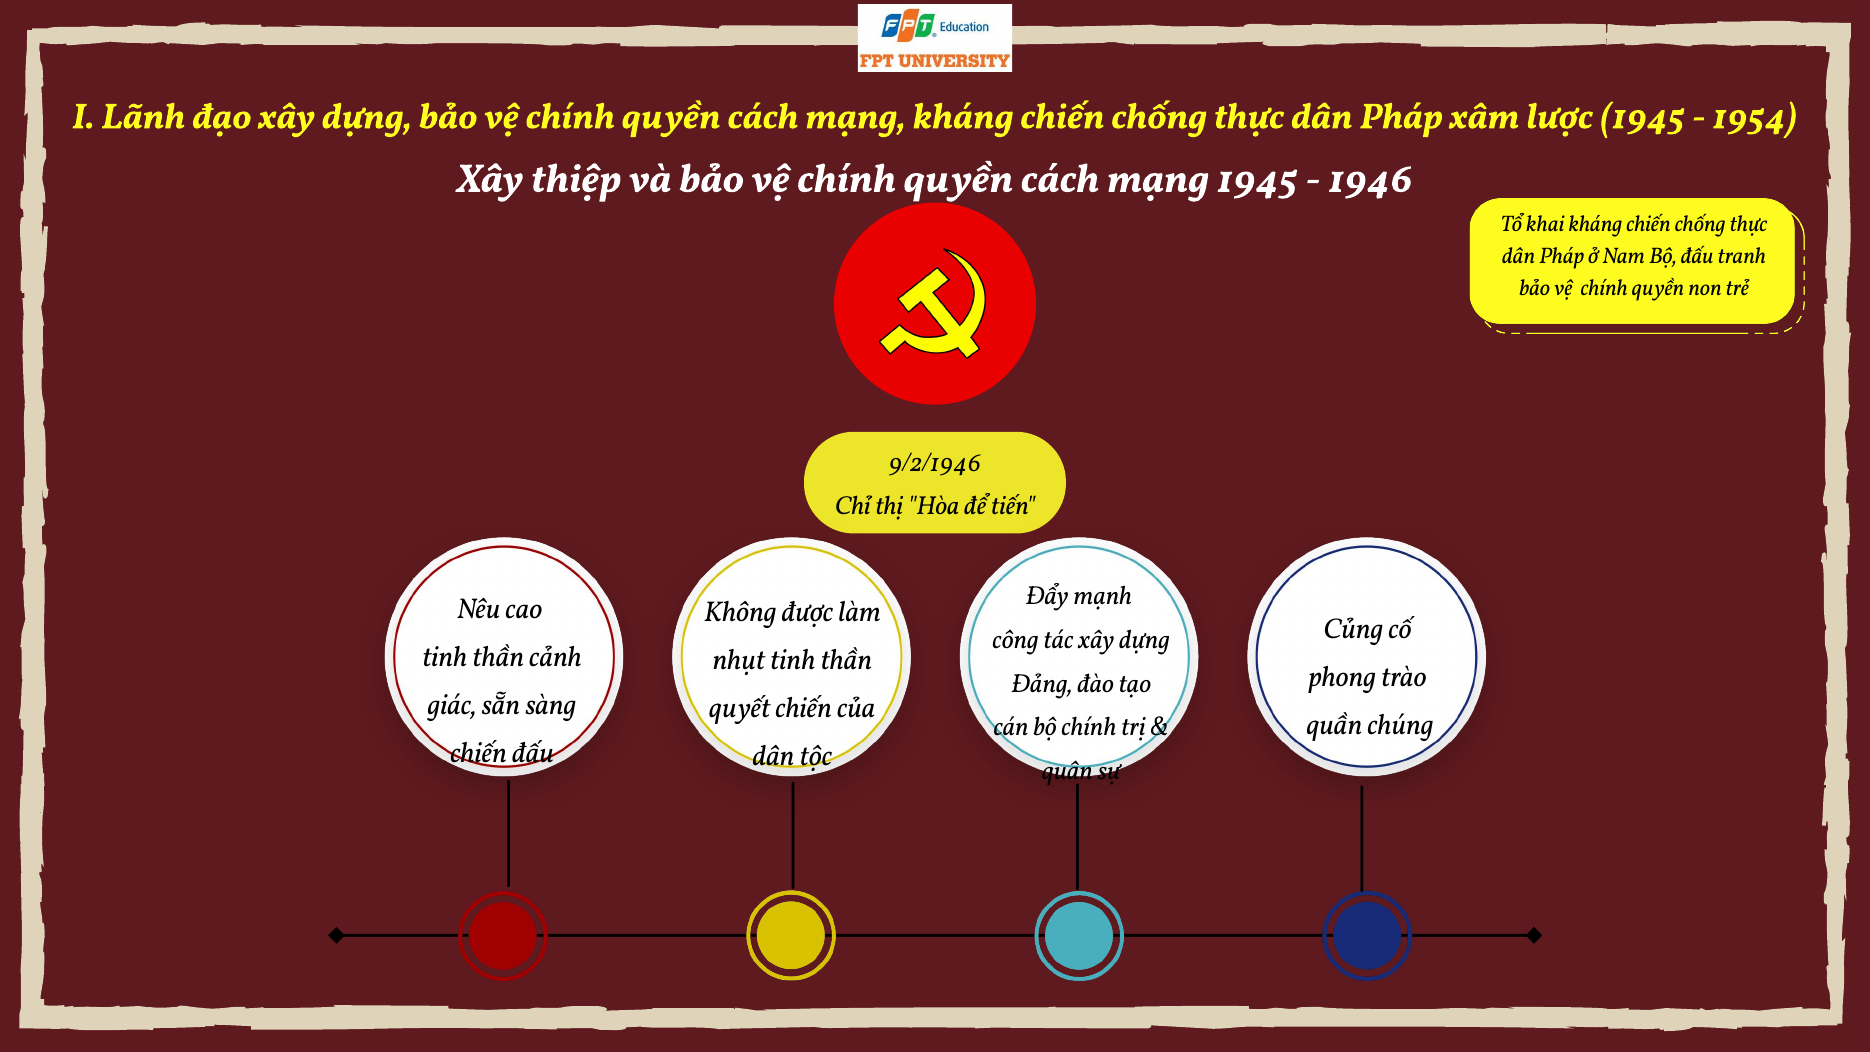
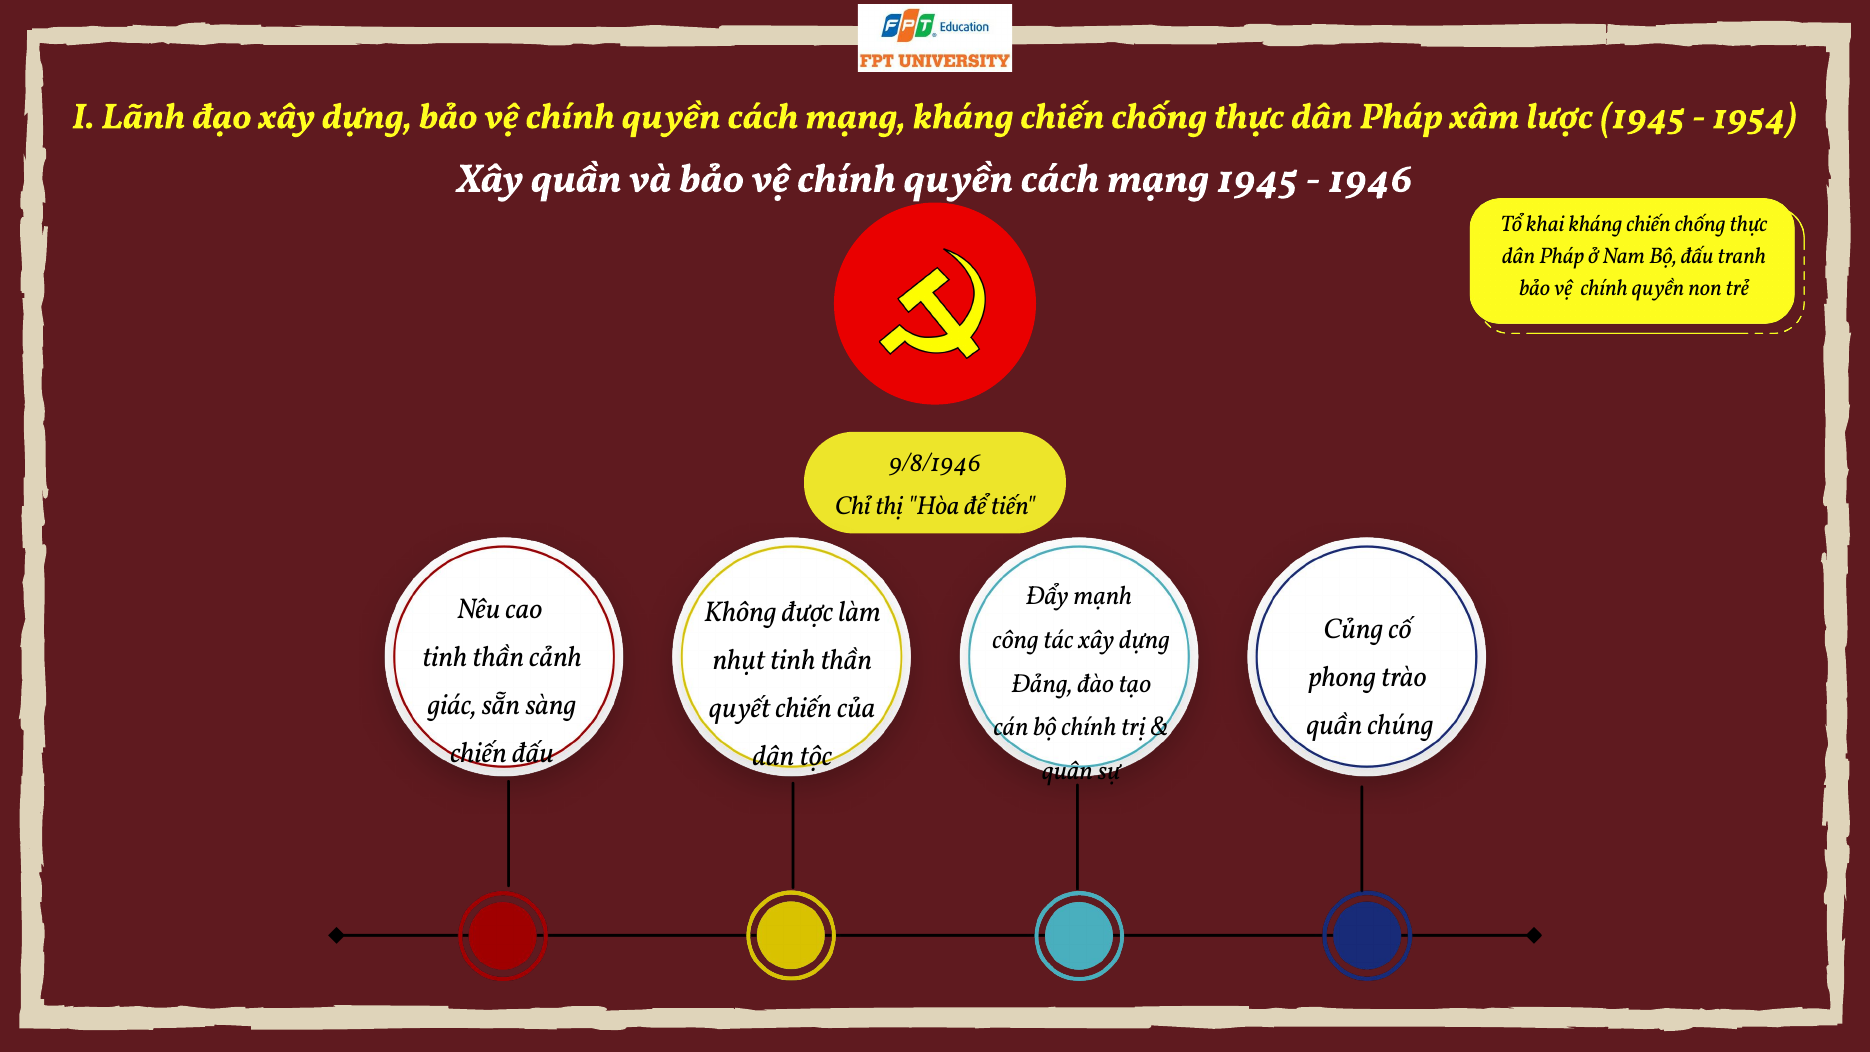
Xây thiệp: thiệp -> quần (576, 179)
9/2/1946: 9/2/1946 -> 9/8/1946 (935, 463)
